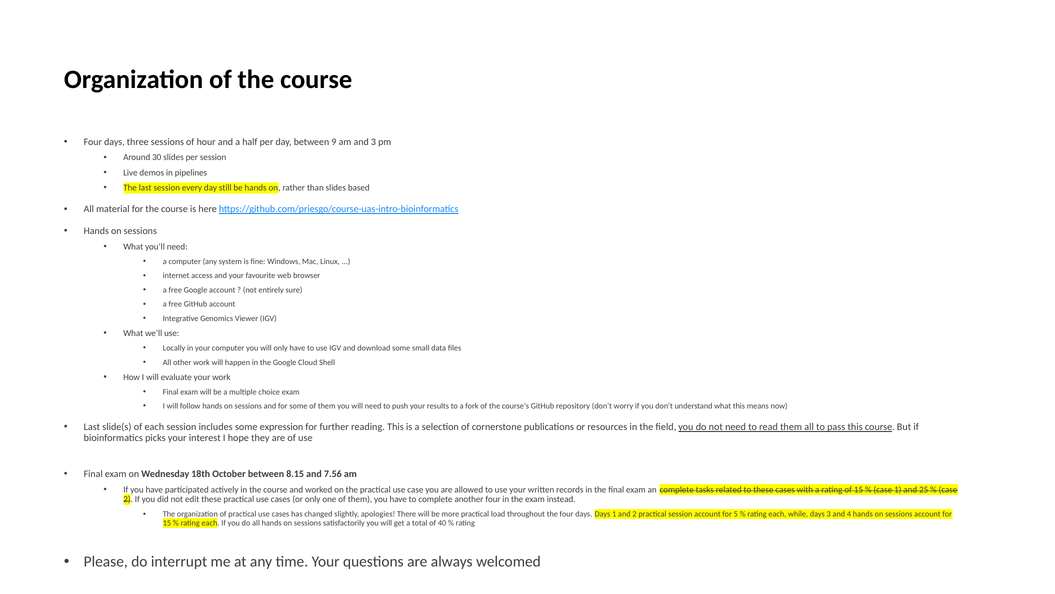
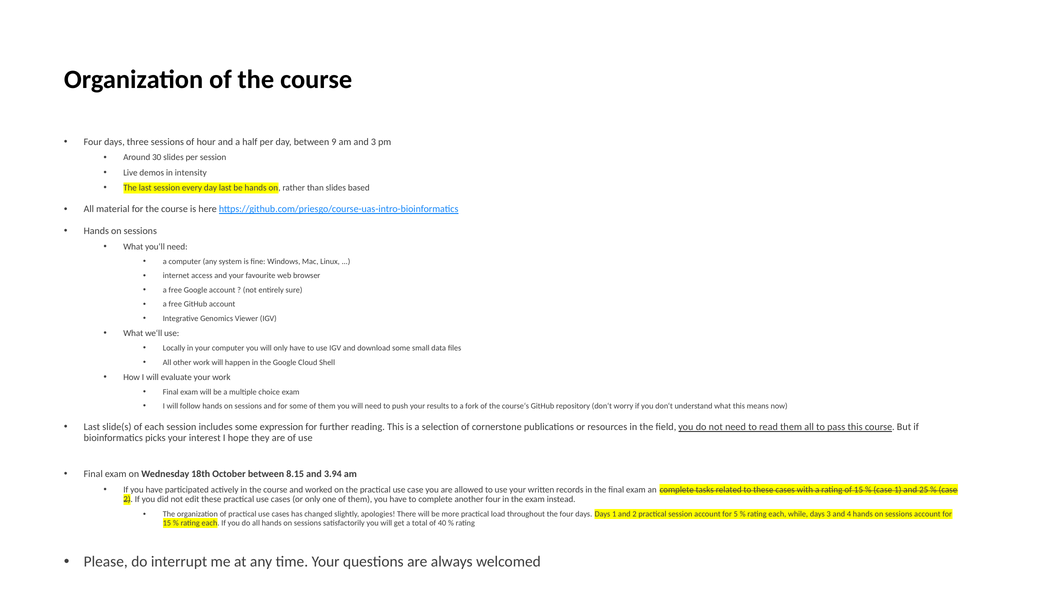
pipelines: pipelines -> intensity (191, 173)
day still: still -> last (225, 188)
7.56: 7.56 -> 3.94 (333, 474)
